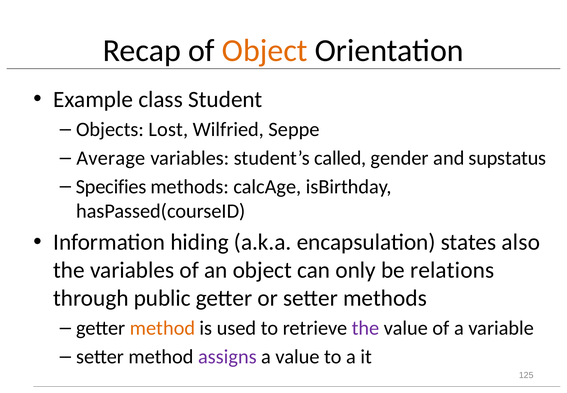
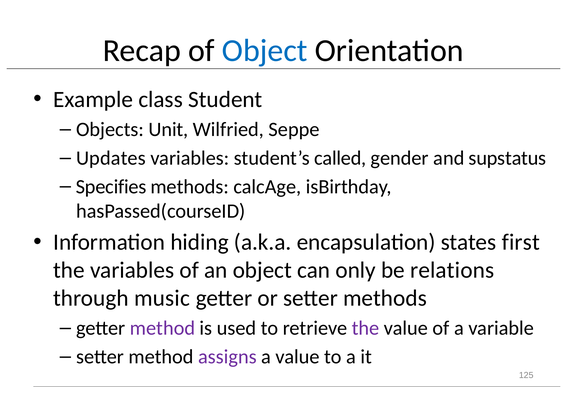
Object colour: orange -> blue (265, 51)
Lost: Lost -> Unit (168, 129)
Average: Average -> Updates (111, 158)
also: also -> first (521, 242)
public: public -> music (162, 298)
method colour: orange -> purple (163, 328)
